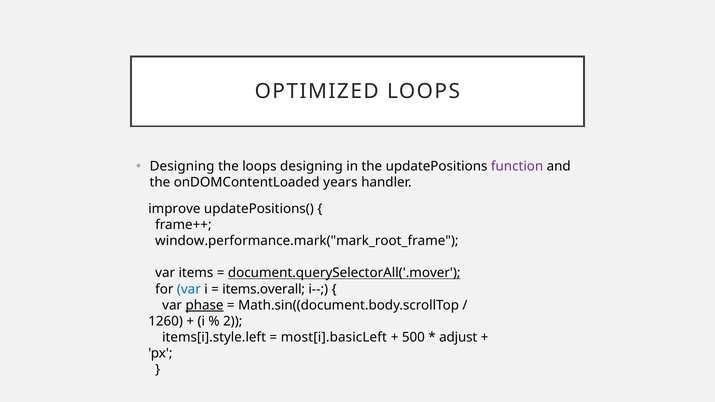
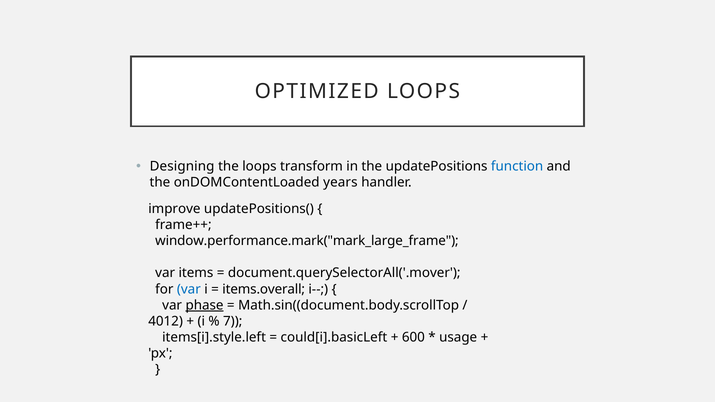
loops designing: designing -> transform (312, 166)
function colour: purple -> blue (517, 166)
window.performance.mark("mark_root_frame: window.performance.mark("mark_root_frame -> window.performance.mark("mark_large_frame (307, 241)
document.querySelectorAll('.mover underline: present -> none (344, 273)
1260: 1260 -> 4012 (166, 321)
2: 2 -> 7 (233, 321)
most[i].basicLeft: most[i].basicLeft -> could[i].basicLeft (334, 337)
500: 500 -> 600 (413, 337)
adjust: adjust -> usage (458, 337)
